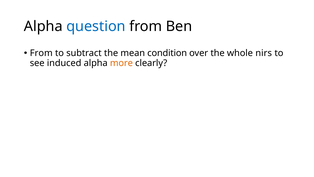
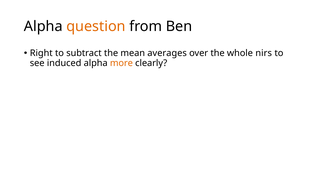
question colour: blue -> orange (96, 26)
From: From -> Right (41, 53)
condition: condition -> averages (167, 53)
